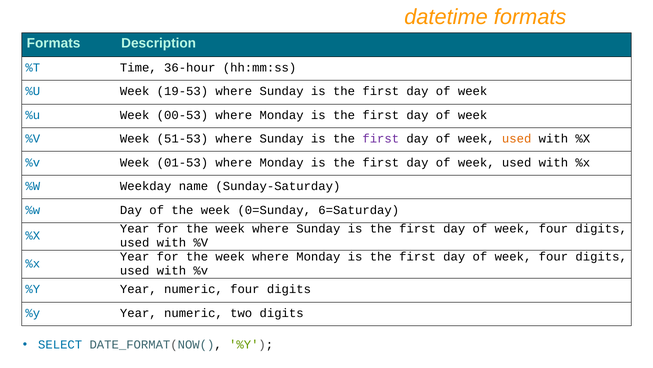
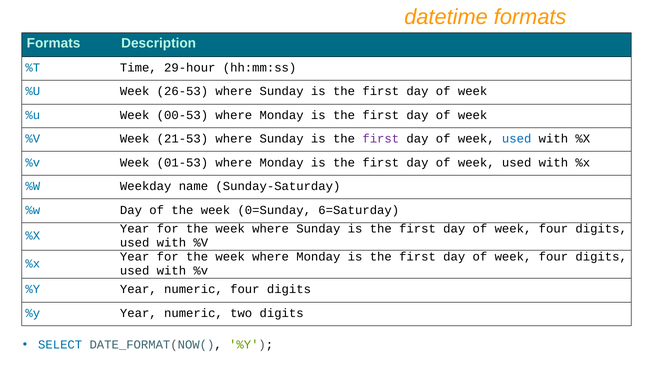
36-hour: 36-hour -> 29-hour (190, 68)
19-53: 19-53 -> 26-53 (182, 91)
51-53: 51-53 -> 21-53 (182, 139)
used colour: orange -> blue (517, 139)
